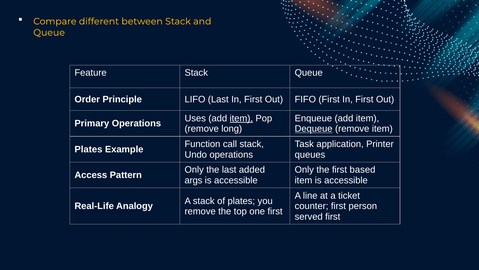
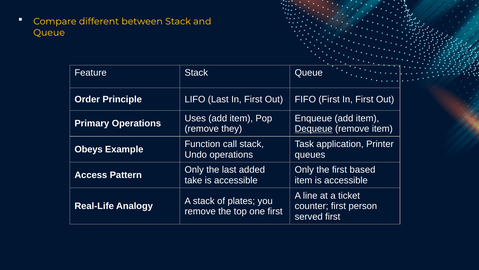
item underline: present -> none (241, 118)
long: long -> they (232, 129)
Plates: Plates -> Obeys (89, 149)
args: args -> take (193, 180)
